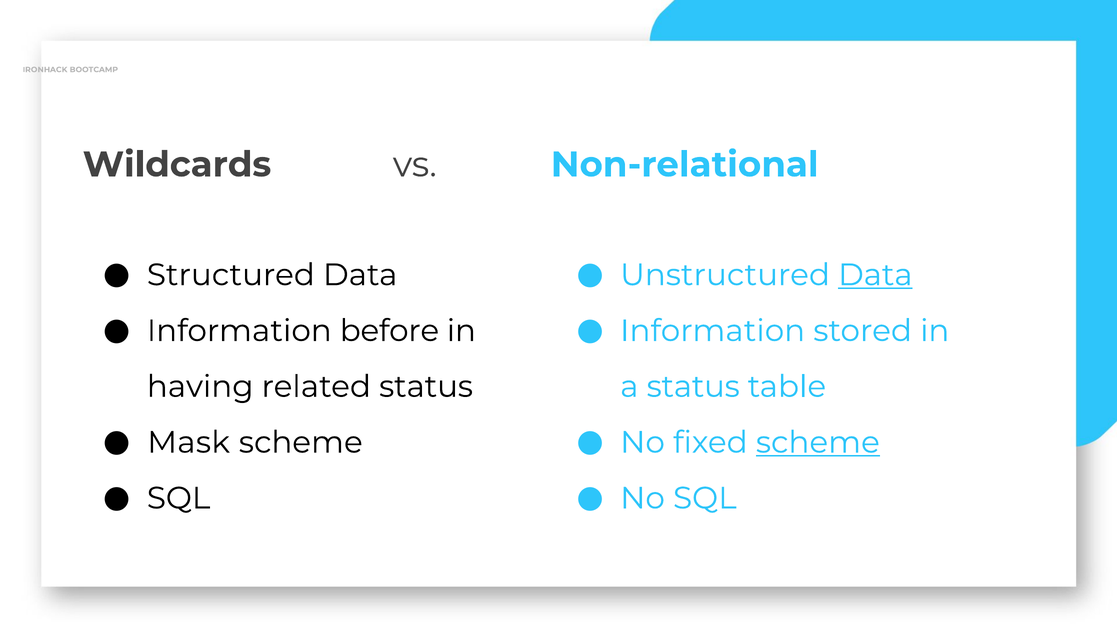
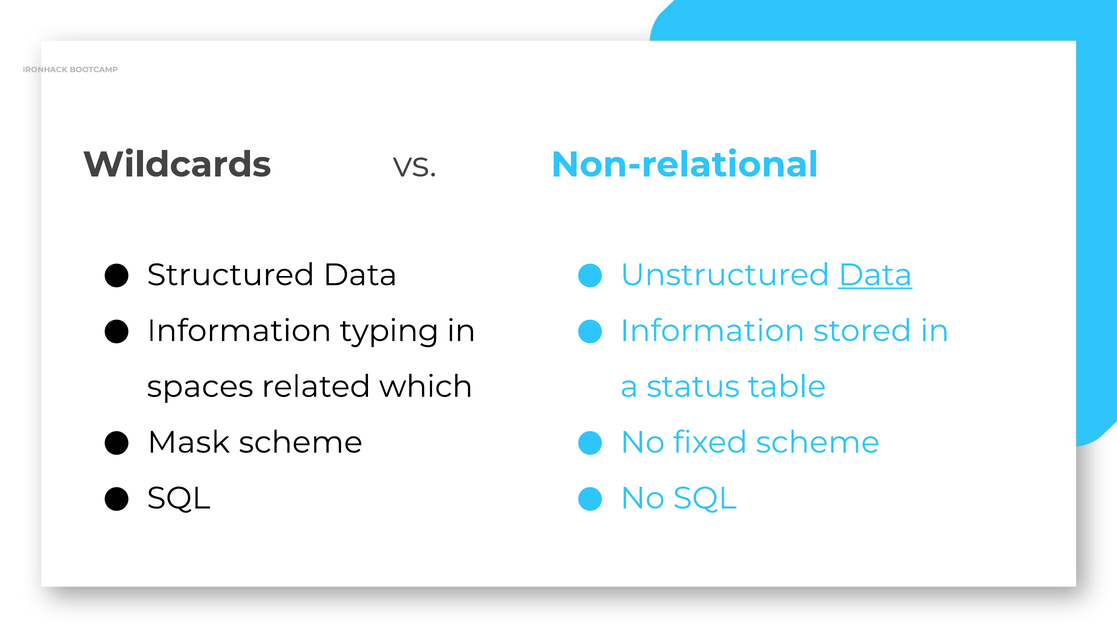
before: before -> typing (389, 331)
having: having -> spaces (200, 387)
related status: status -> which (426, 387)
scheme underline: present -> none (818, 443)
